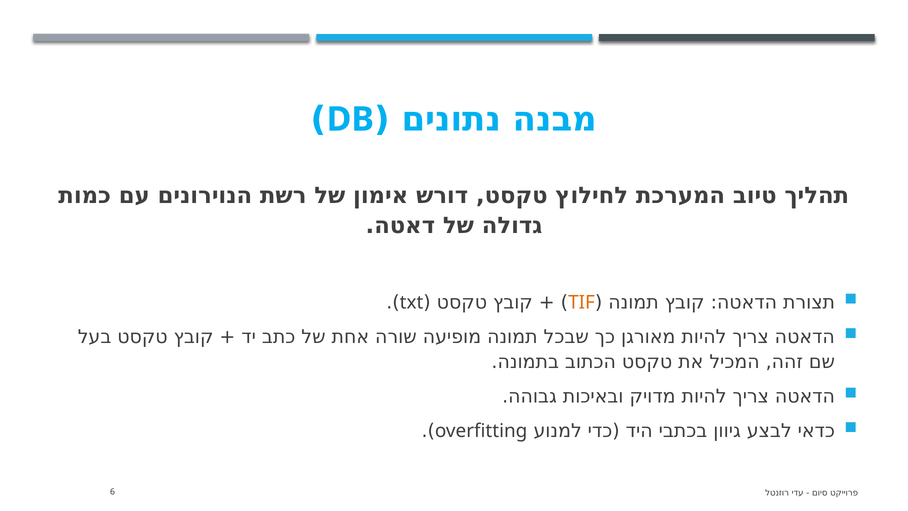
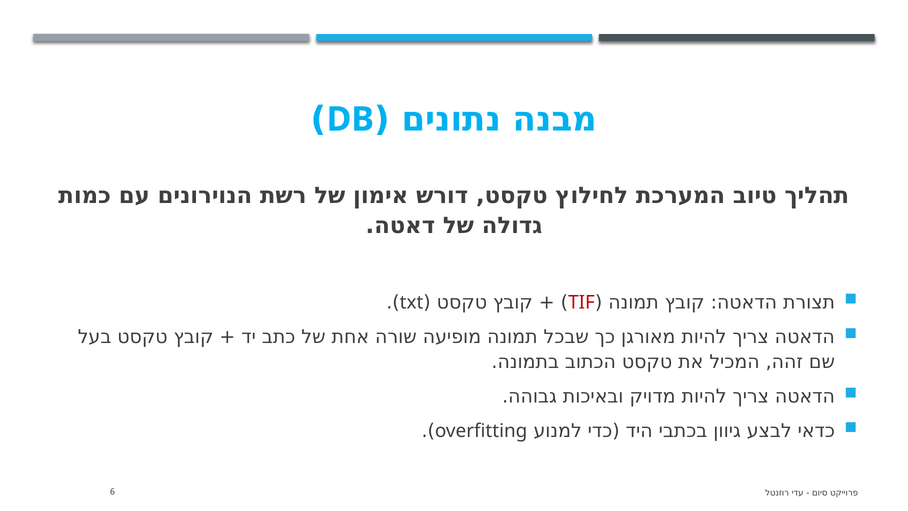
TIF colour: orange -> red (582, 302)
